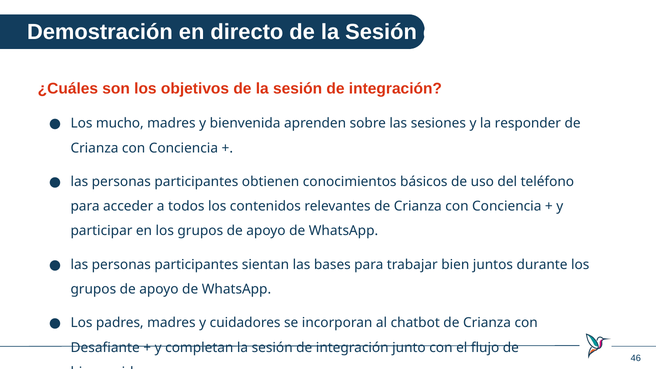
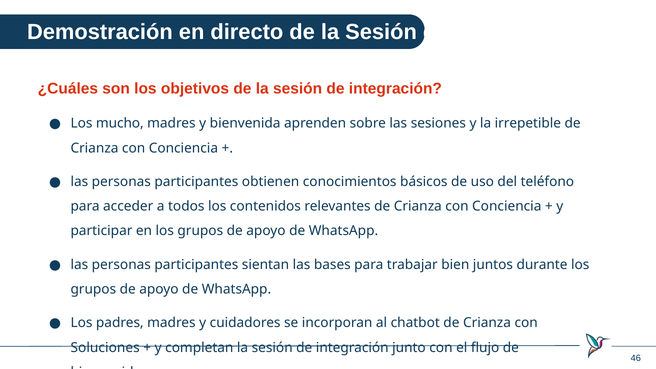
responder: responder -> irrepetible (528, 123)
Desafiante: Desafiante -> Soluciones (105, 348)
